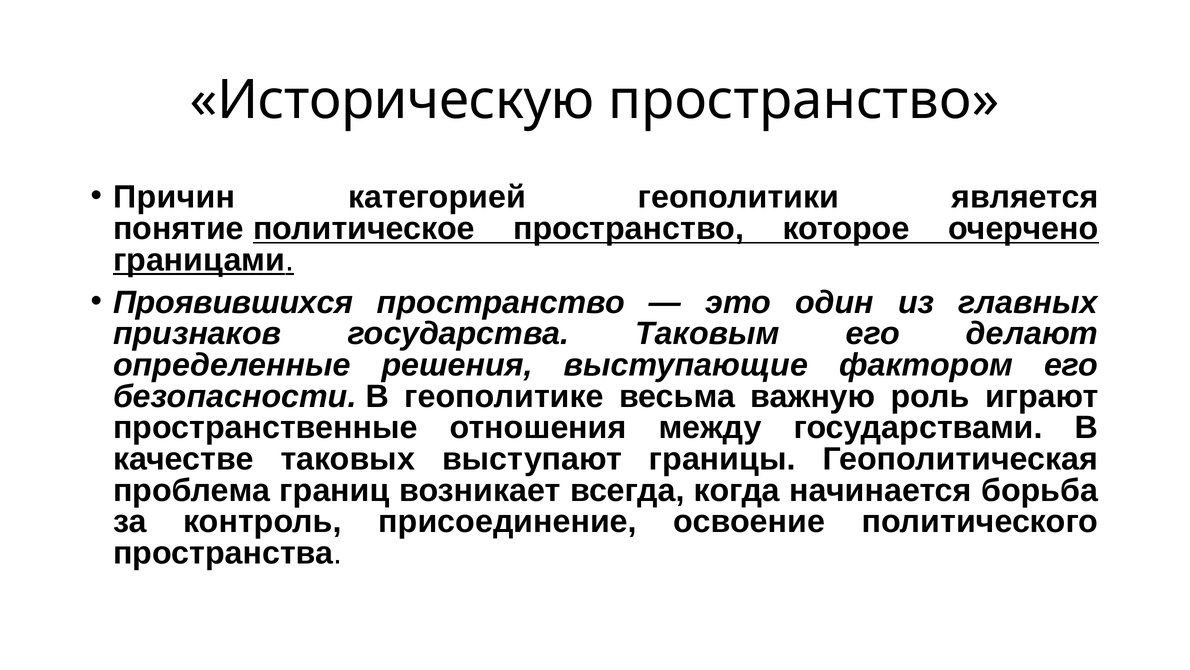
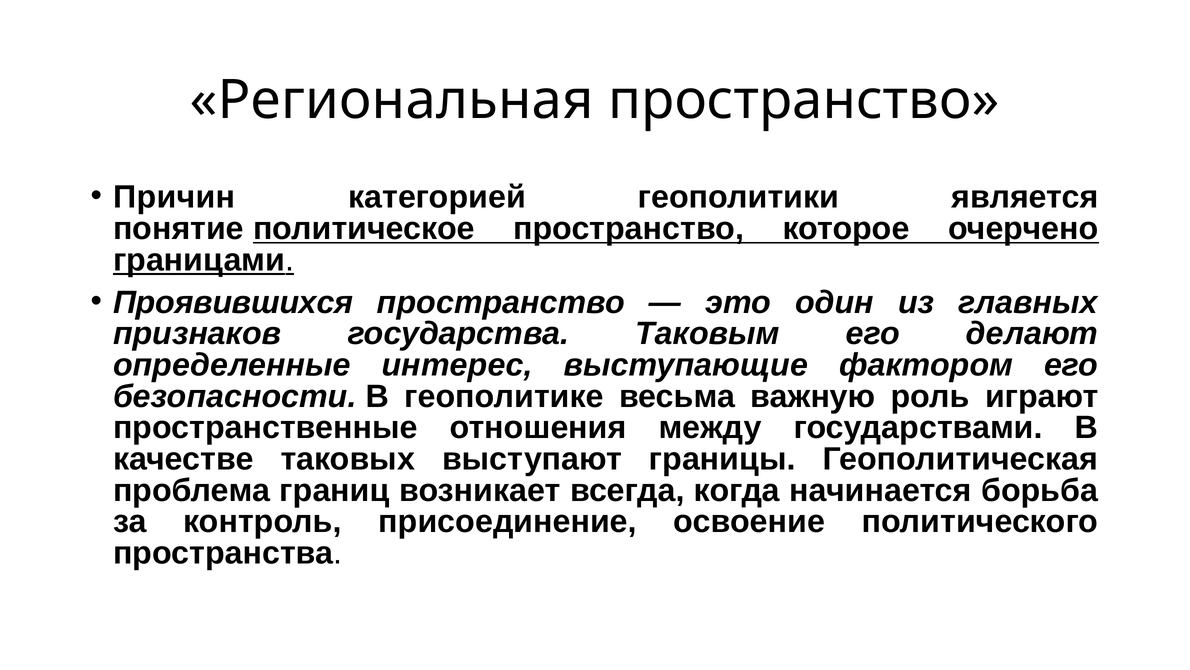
Историческую: Историческую -> Региональная (392, 100)
решения: решения -> интерес (457, 365)
